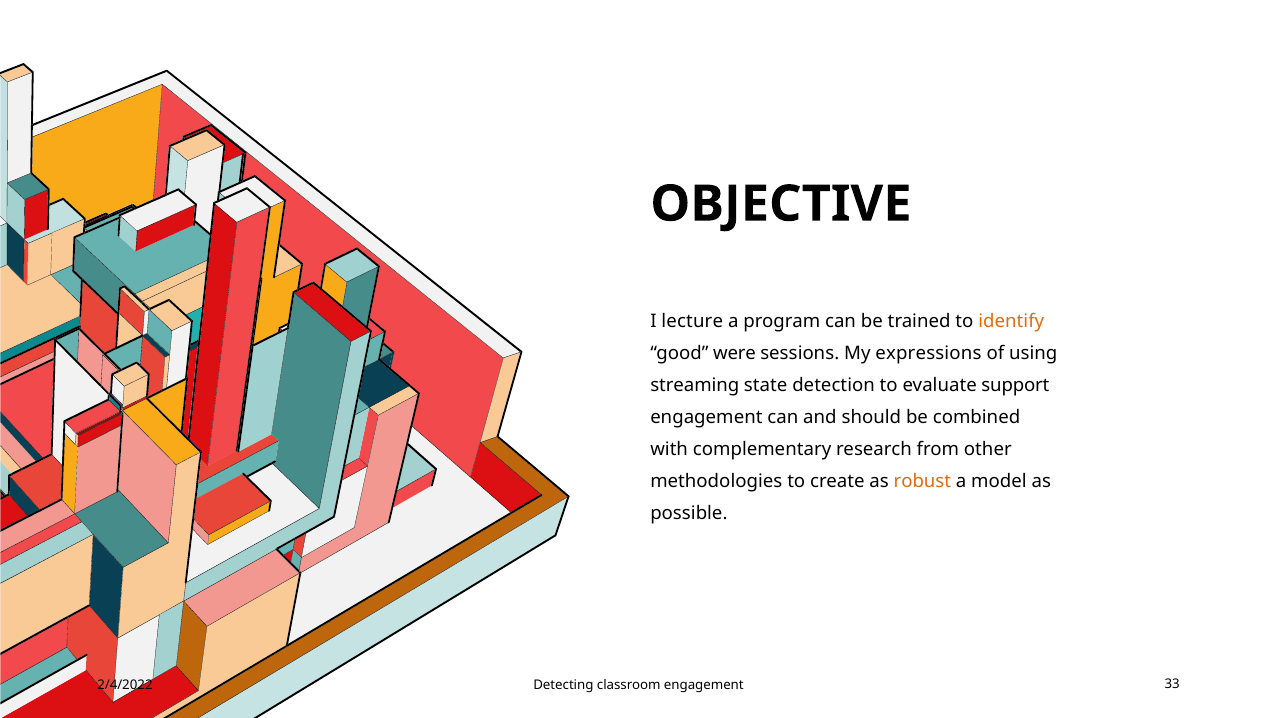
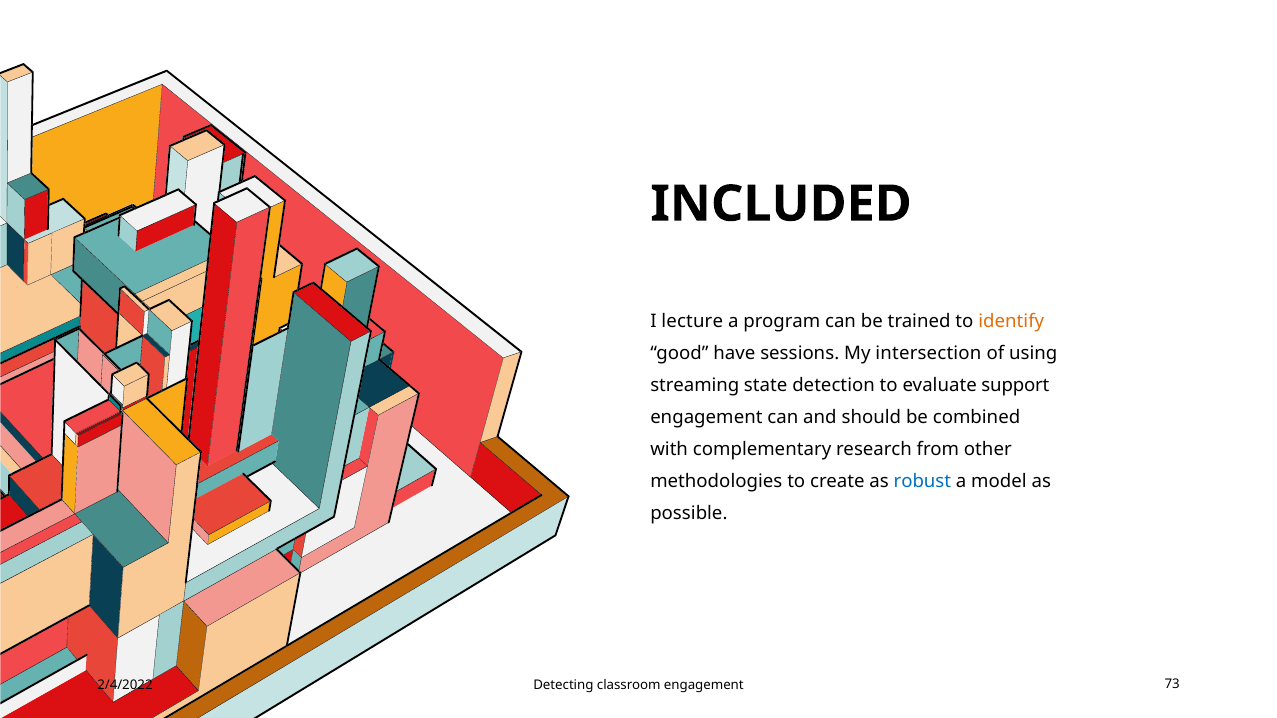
OBJECTIVE: OBJECTIVE -> INCLUDED (781, 204)
were: were -> have (734, 354)
expressions: expressions -> intersection (928, 354)
robust colour: orange -> blue (922, 482)
33: 33 -> 73 (1172, 685)
